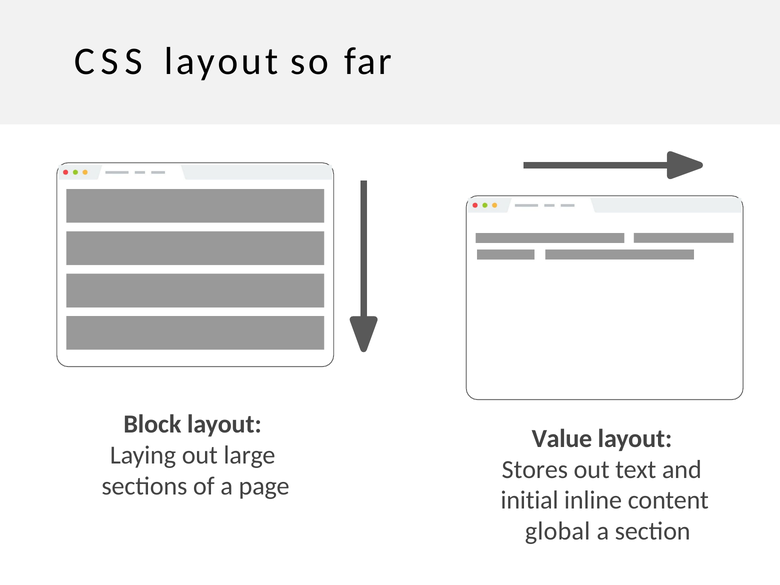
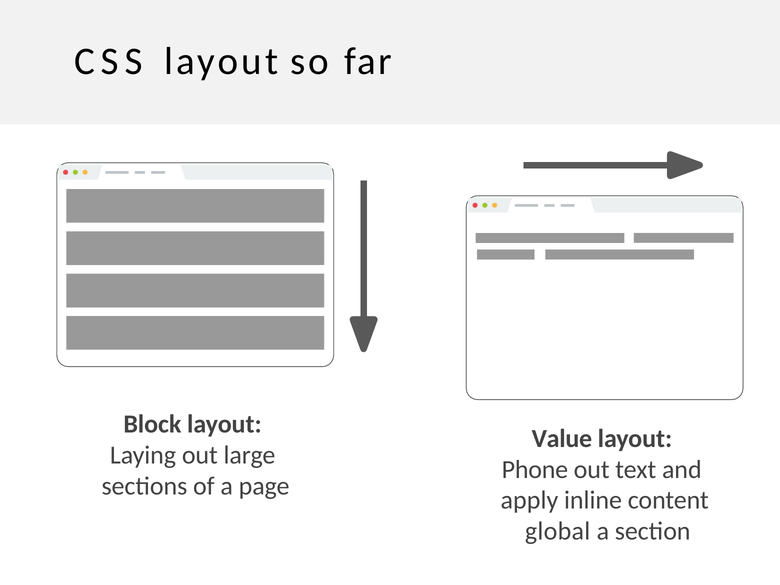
Stores: Stores -> Phone (535, 469)
initial: initial -> apply (529, 500)
